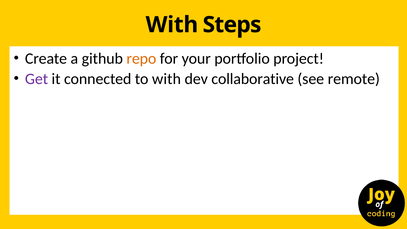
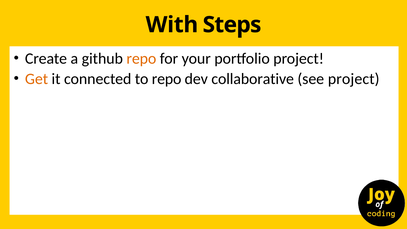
Get colour: purple -> orange (37, 79)
to with: with -> repo (167, 79)
see remote: remote -> project (354, 79)
